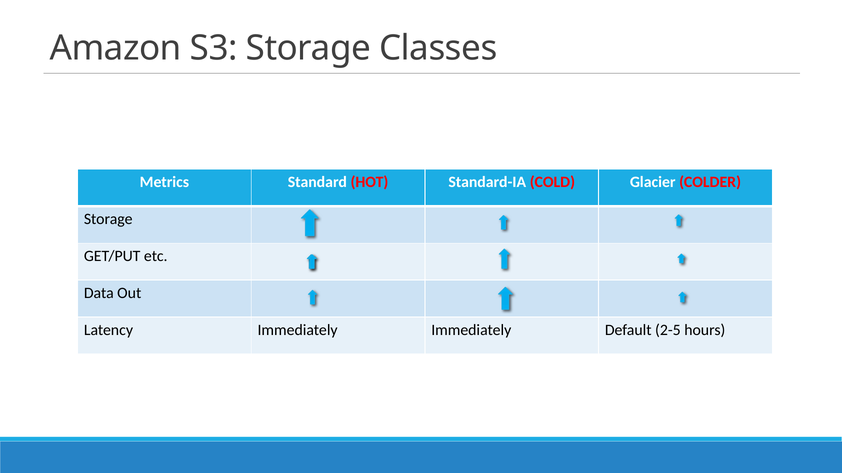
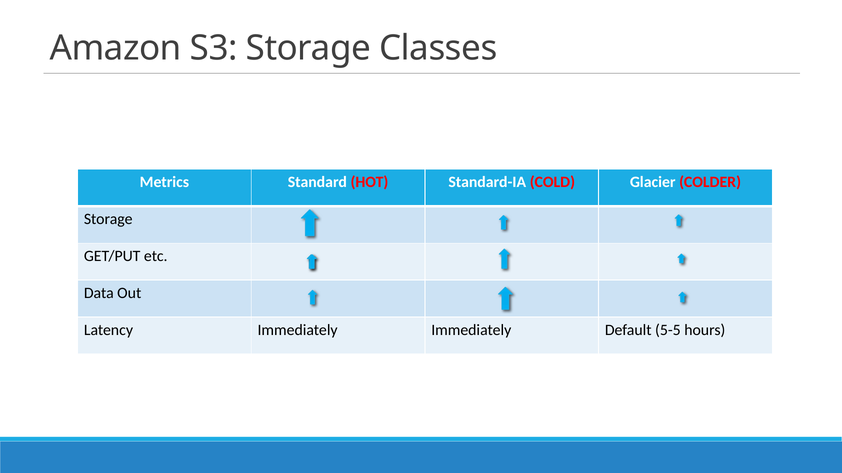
2-5: 2-5 -> 5-5 (668, 330)
